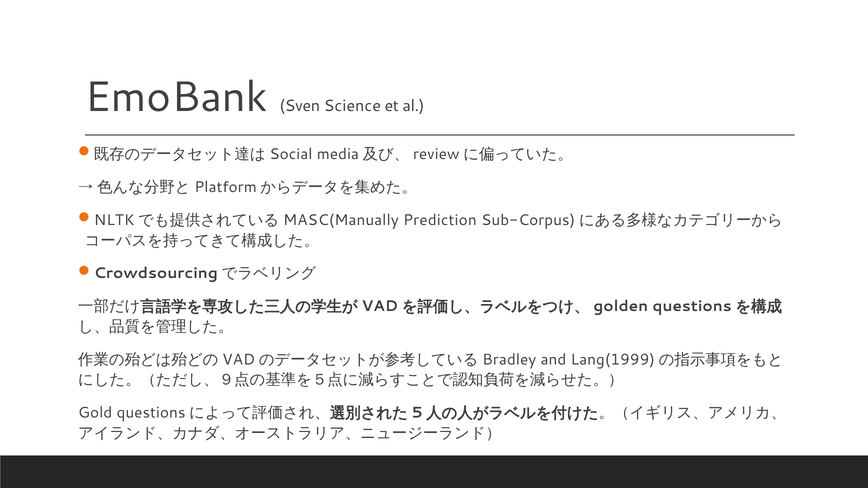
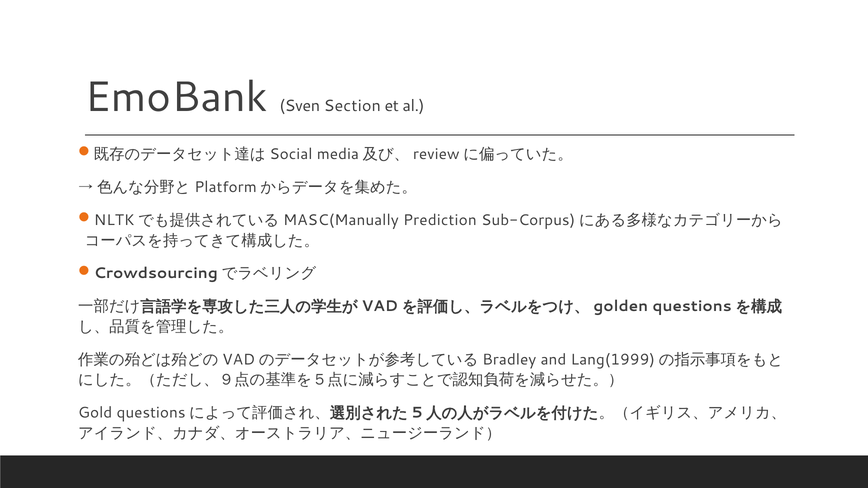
Science: Science -> Section (352, 106)
